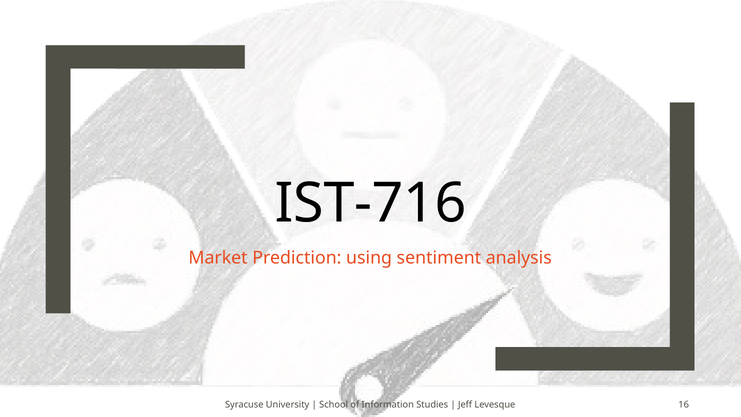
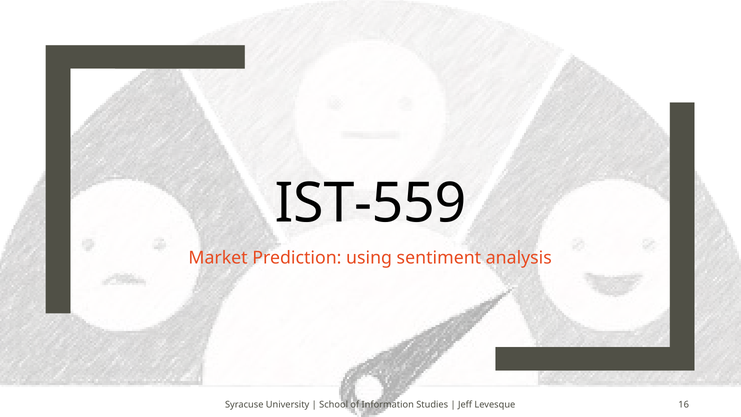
IST-716: IST-716 -> IST-559 (371, 203)
